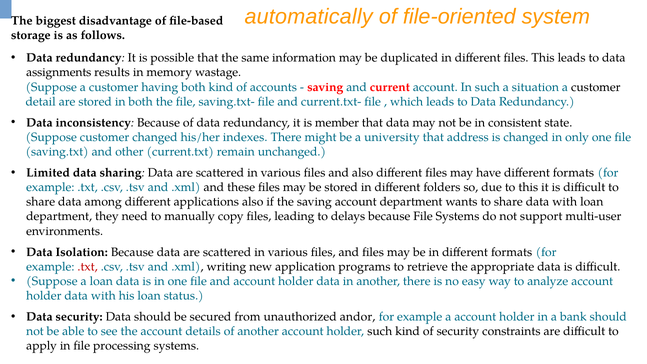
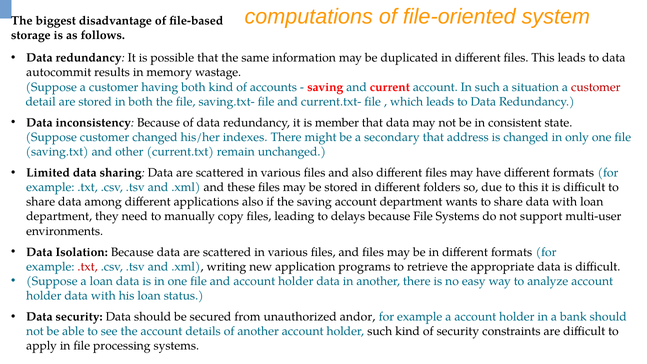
automatically: automatically -> computations (309, 17)
assignments: assignments -> autocommit (59, 72)
customer colour: black -> red (596, 87)
university: university -> secondary (392, 137)
